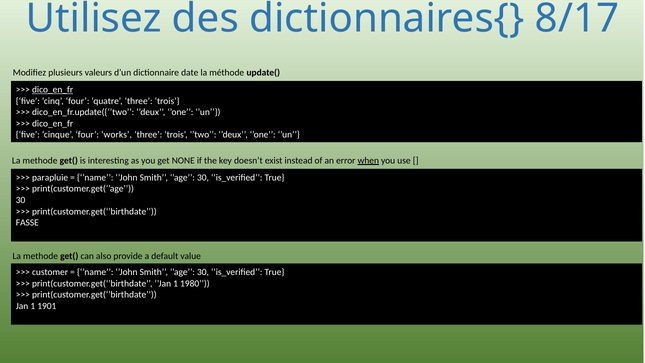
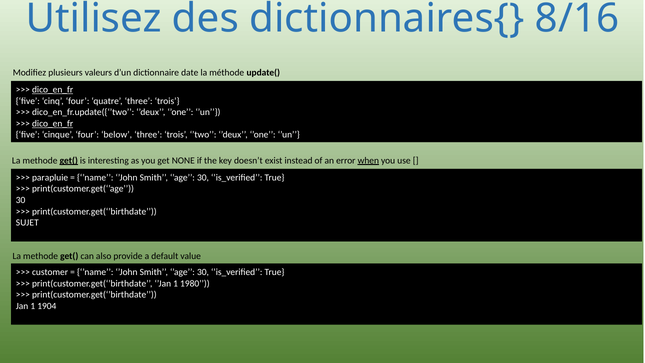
8/17: 8/17 -> 8/16 (577, 18)
dico_en_fr underline: none -> present (53, 124)
works: works -> below (117, 135)
get( underline: none -> present (69, 160)
FASSE: FASSE -> SUJET (27, 223)
1901: 1901 -> 1904 (47, 306)
